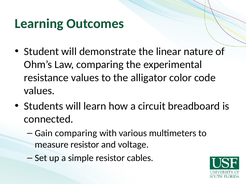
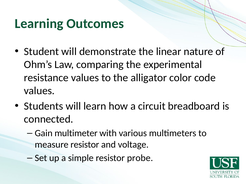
Gain comparing: comparing -> multimeter (76, 134)
cables: cables -> probe (140, 158)
